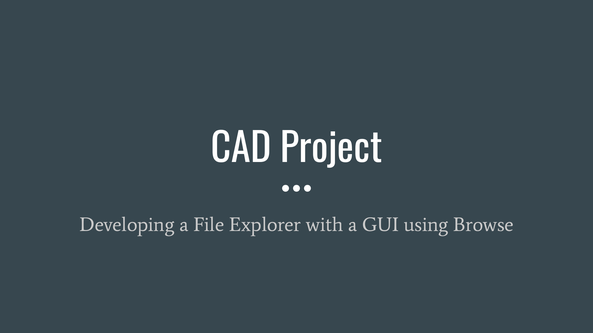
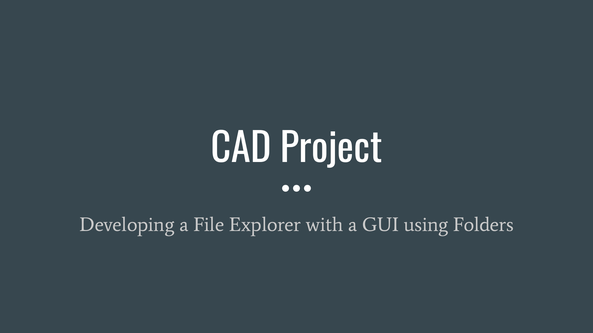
Browse: Browse -> Folders (483, 225)
